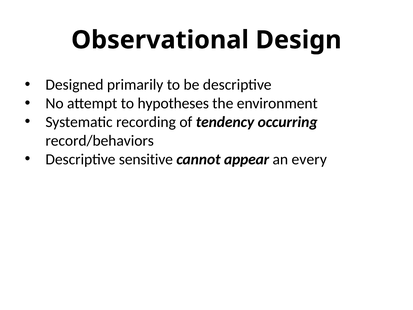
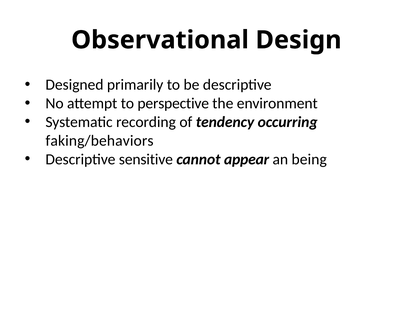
hypotheses: hypotheses -> perspective (173, 103)
record/behaviors: record/behaviors -> faking/behaviors (100, 141)
every: every -> being (309, 159)
